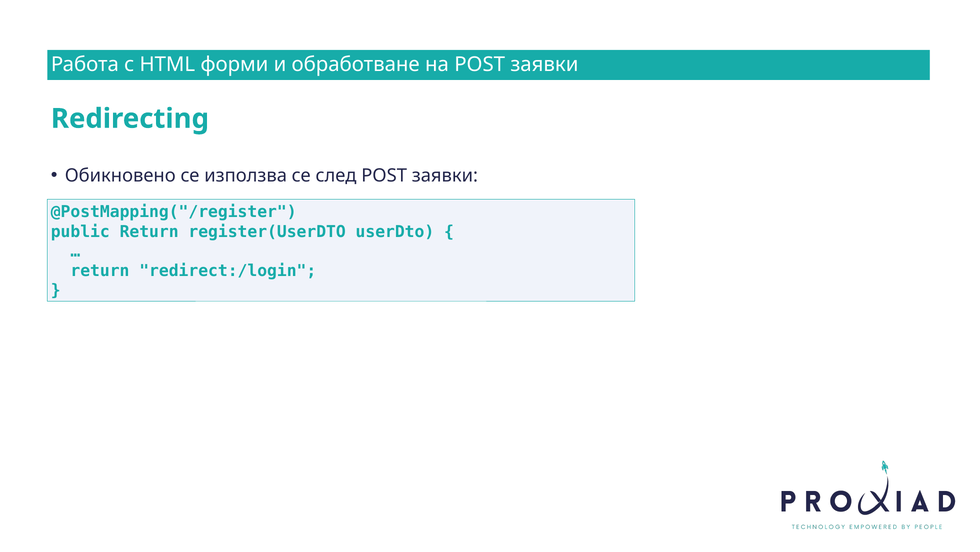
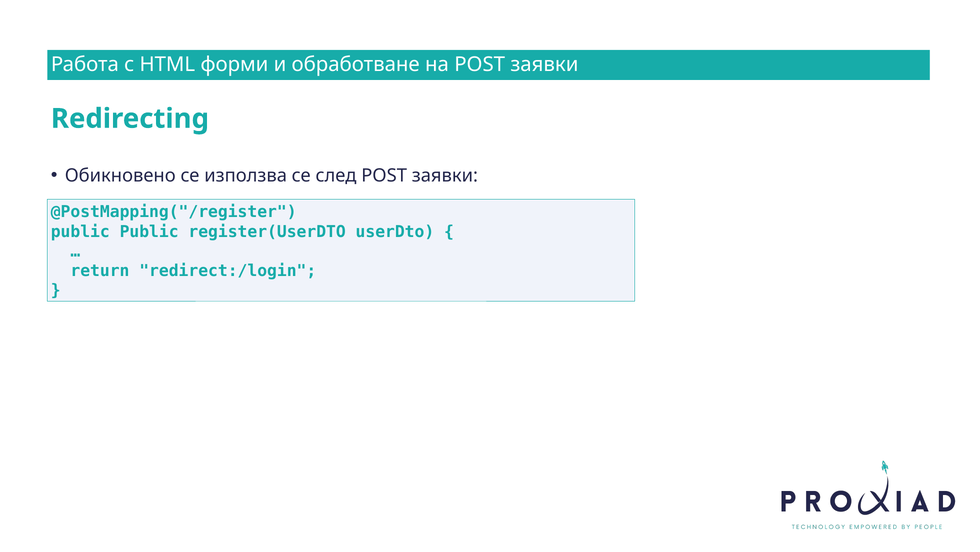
public Return: Return -> Public (149, 231)
